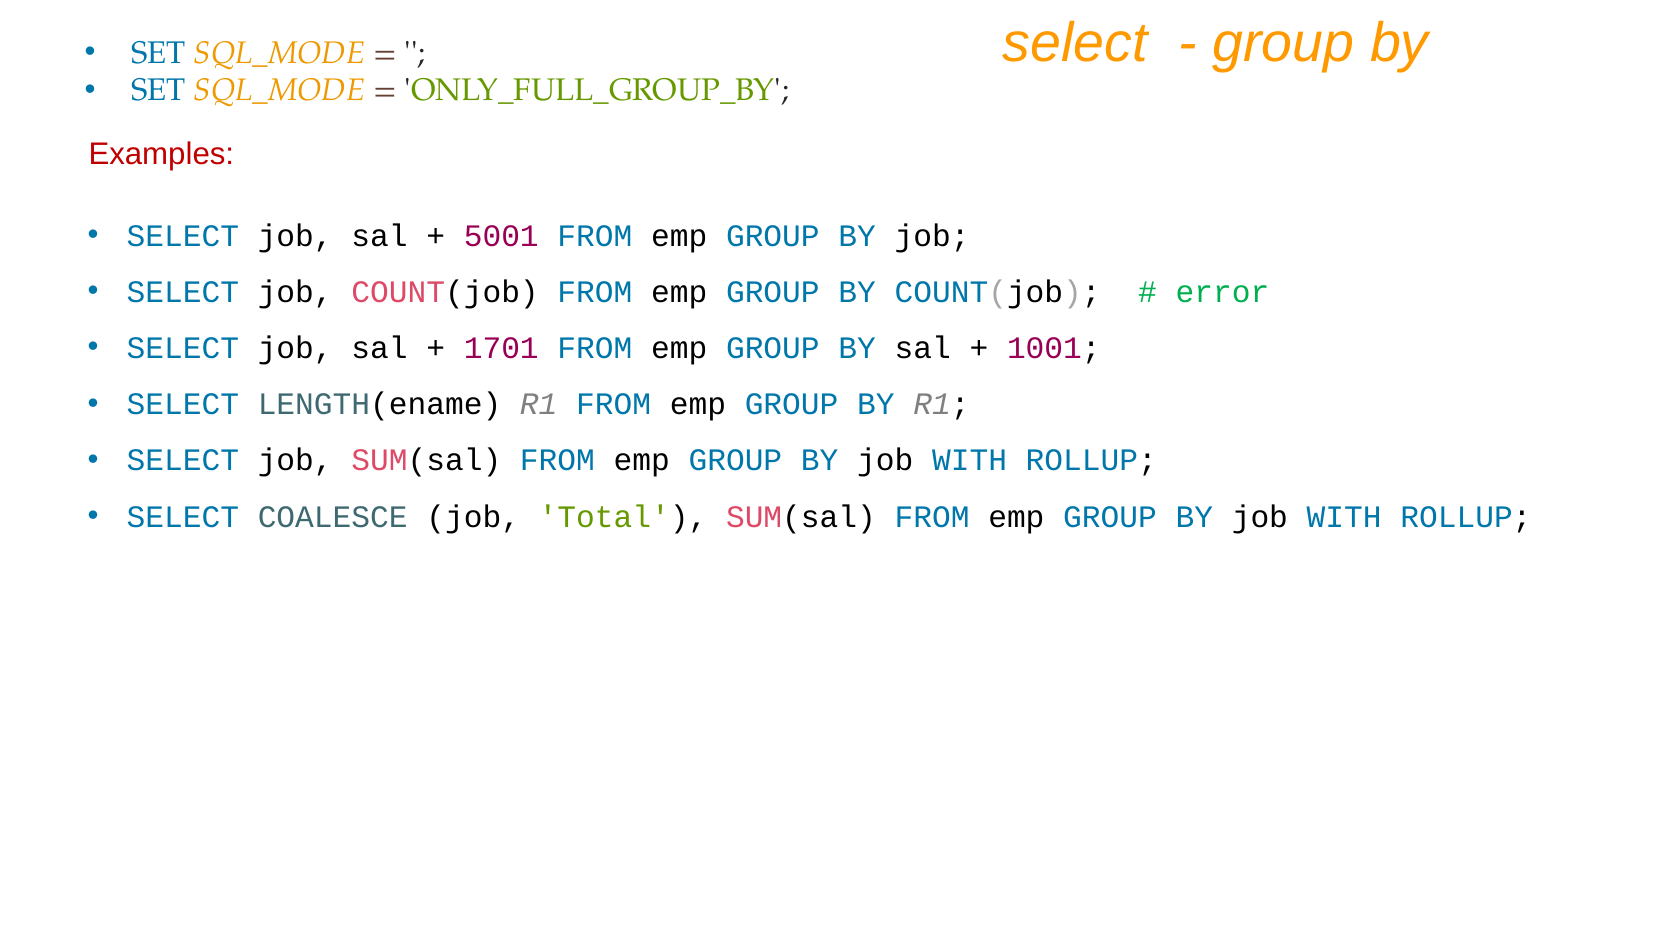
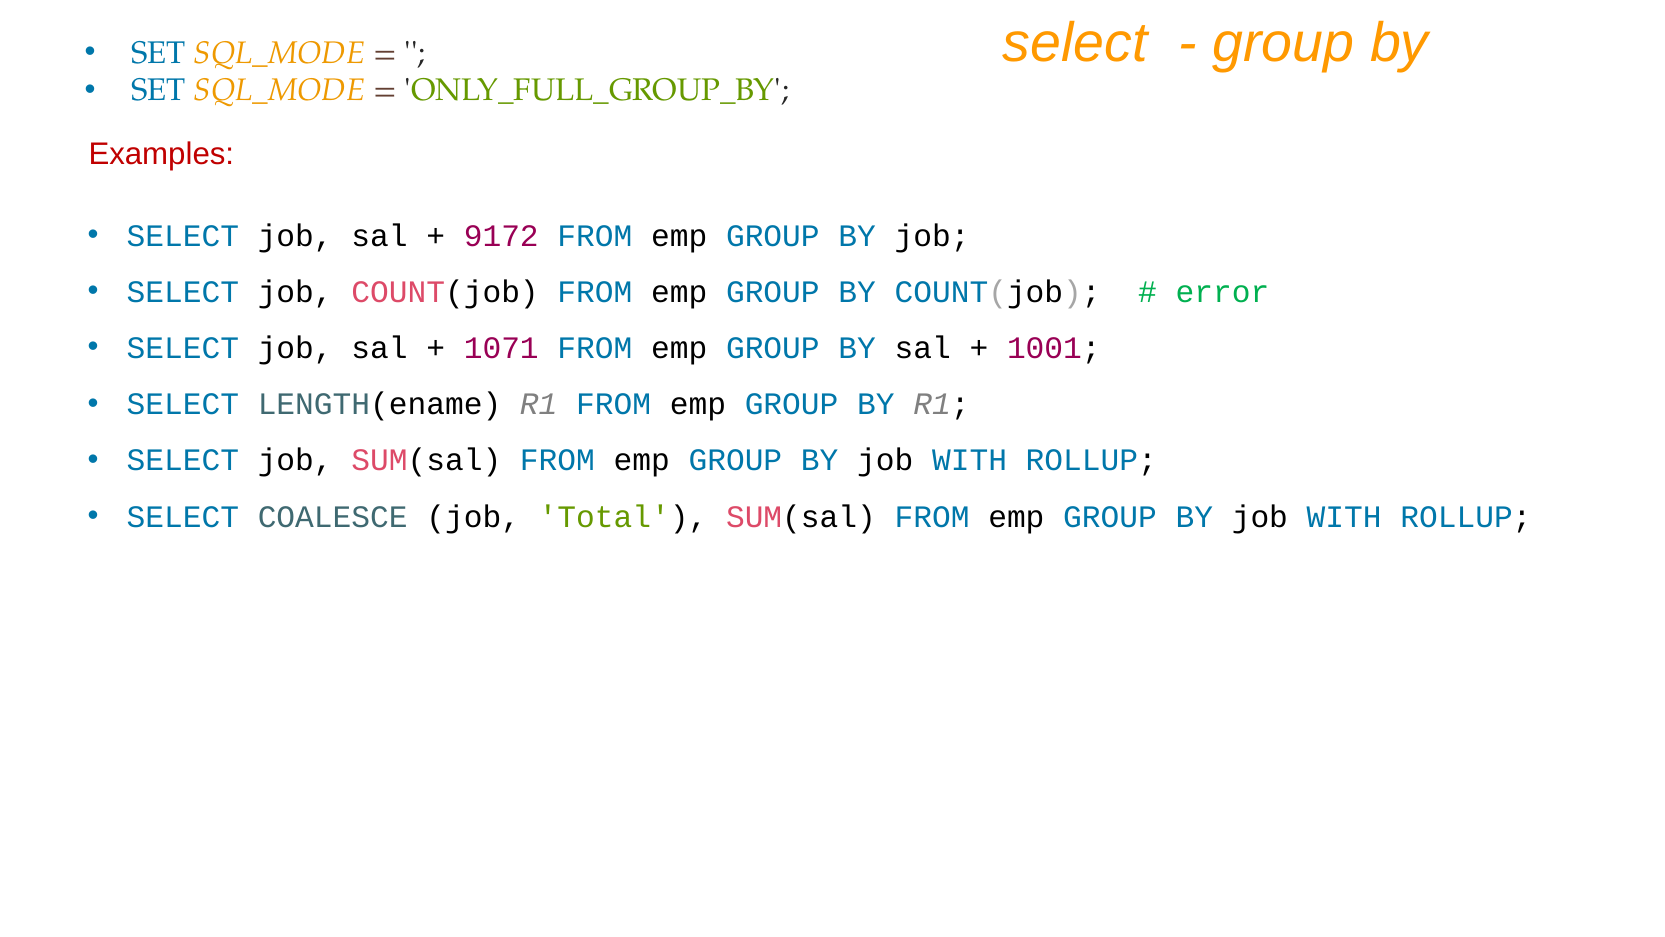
5001: 5001 -> 9172 (501, 236)
1701: 1701 -> 1071 (501, 348)
